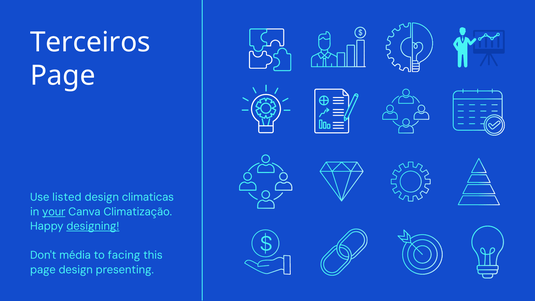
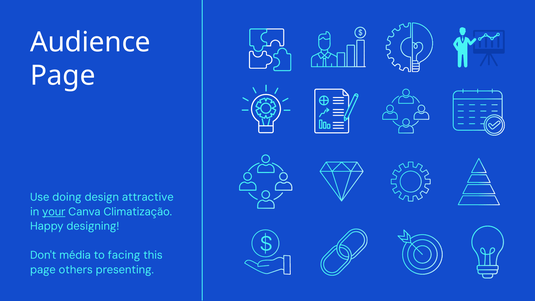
Terceiros: Terceiros -> Audience (90, 42)
listed: listed -> doing (67, 197)
climaticas: climaticas -> attractive (148, 197)
designing underline: present -> none (93, 226)
page design: design -> others (76, 270)
